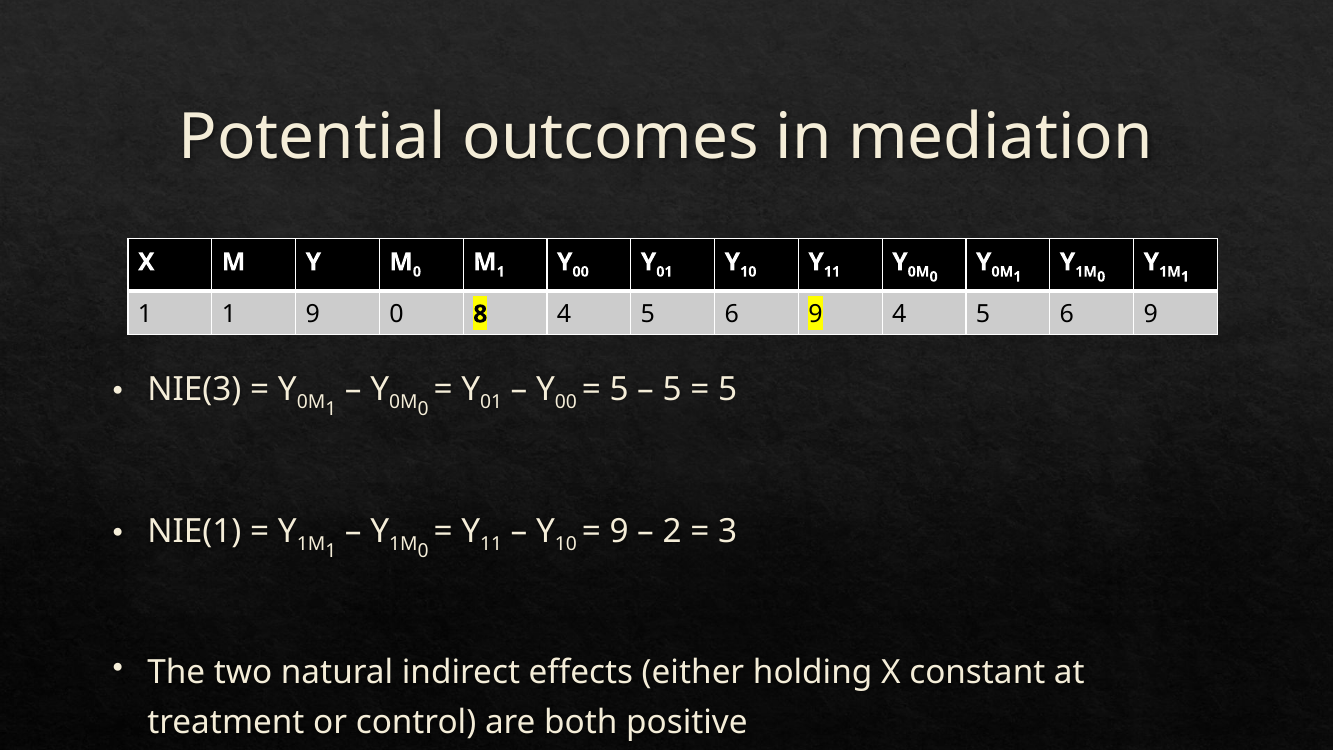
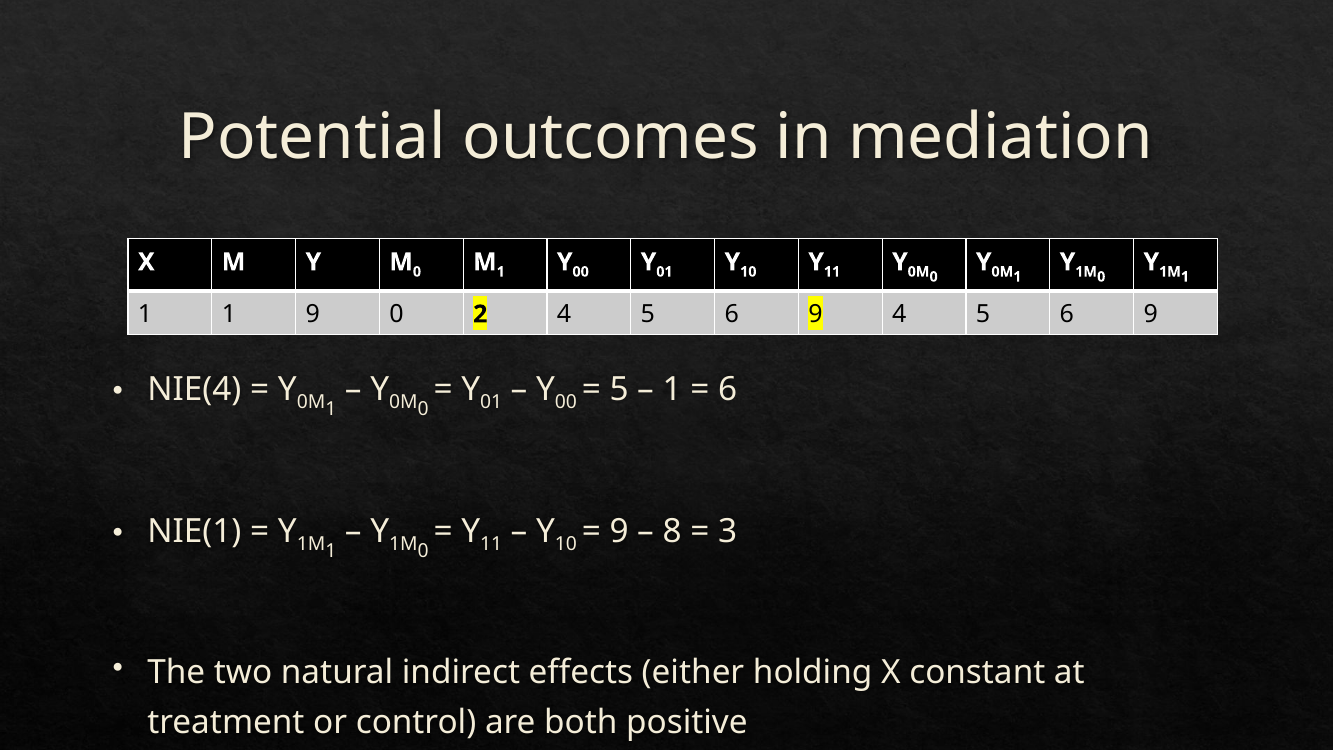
8: 8 -> 2 (480, 314)
NIE(3: NIE(3 -> NIE(4 (194, 389)
5: 5 -> 1 (672, 389)
5: 5 -> 6 (728, 389)
2: 2 -> 8 (672, 531)
